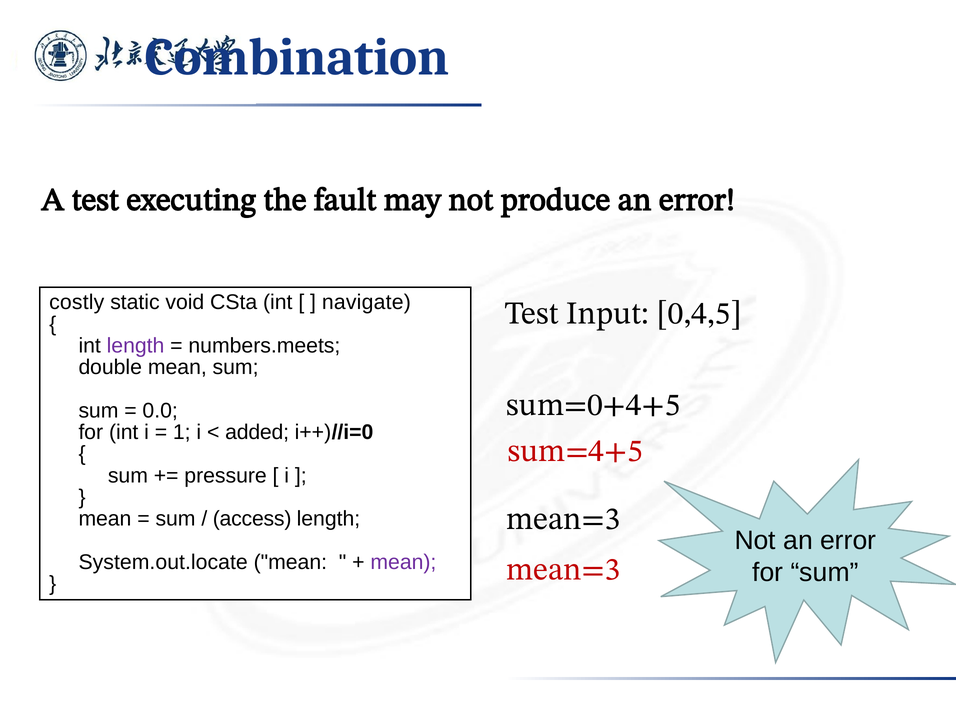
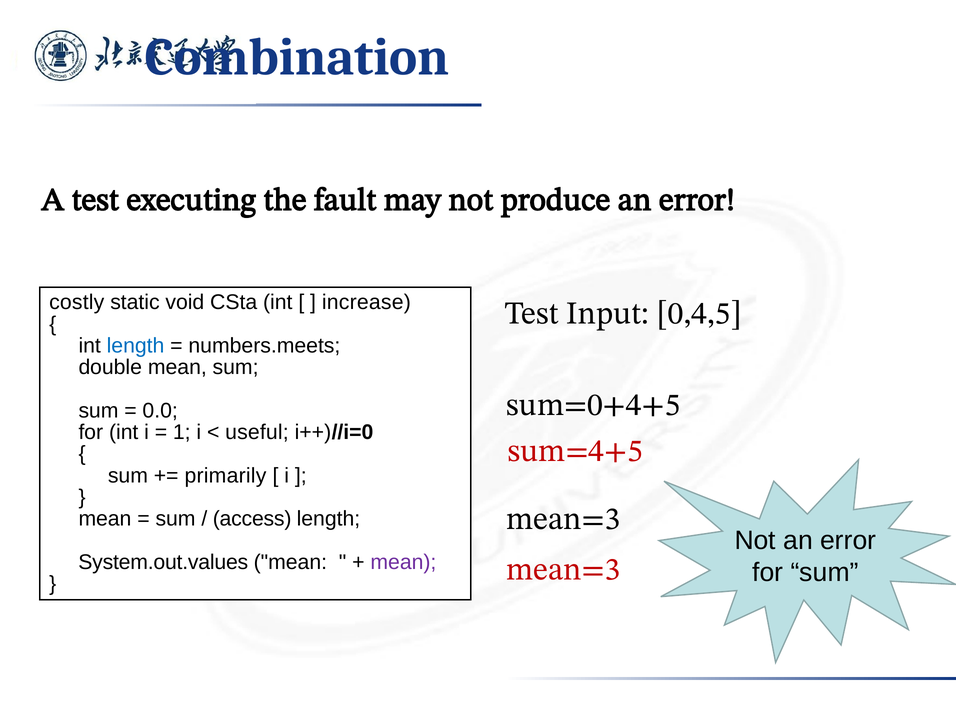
navigate: navigate -> increase (366, 302)
length colour: purple -> blue (136, 346)
added: added -> useful (257, 432)
pressure: pressure -> primarily (225, 476)
System.out.locate: System.out.locate -> System.out.values (163, 562)
